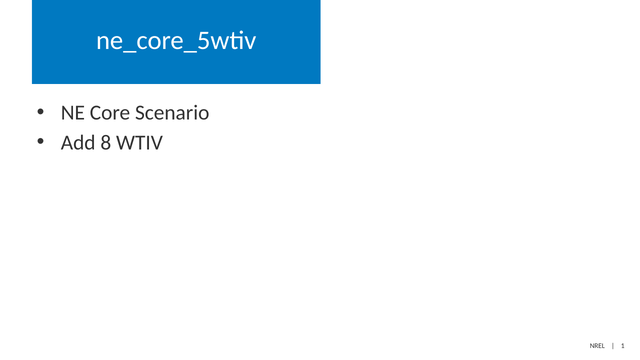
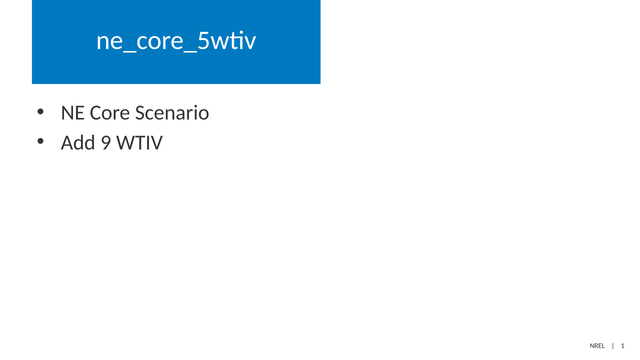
8: 8 -> 9 (106, 143)
